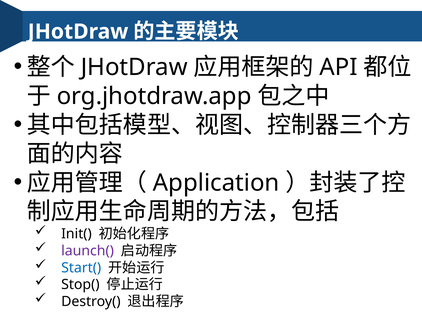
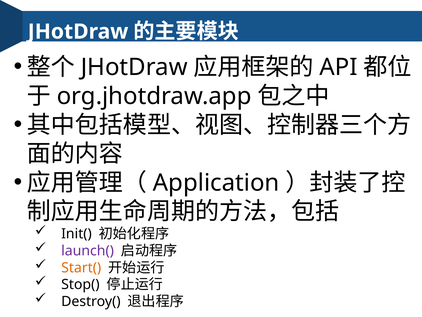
Start( colour: blue -> orange (81, 267)
